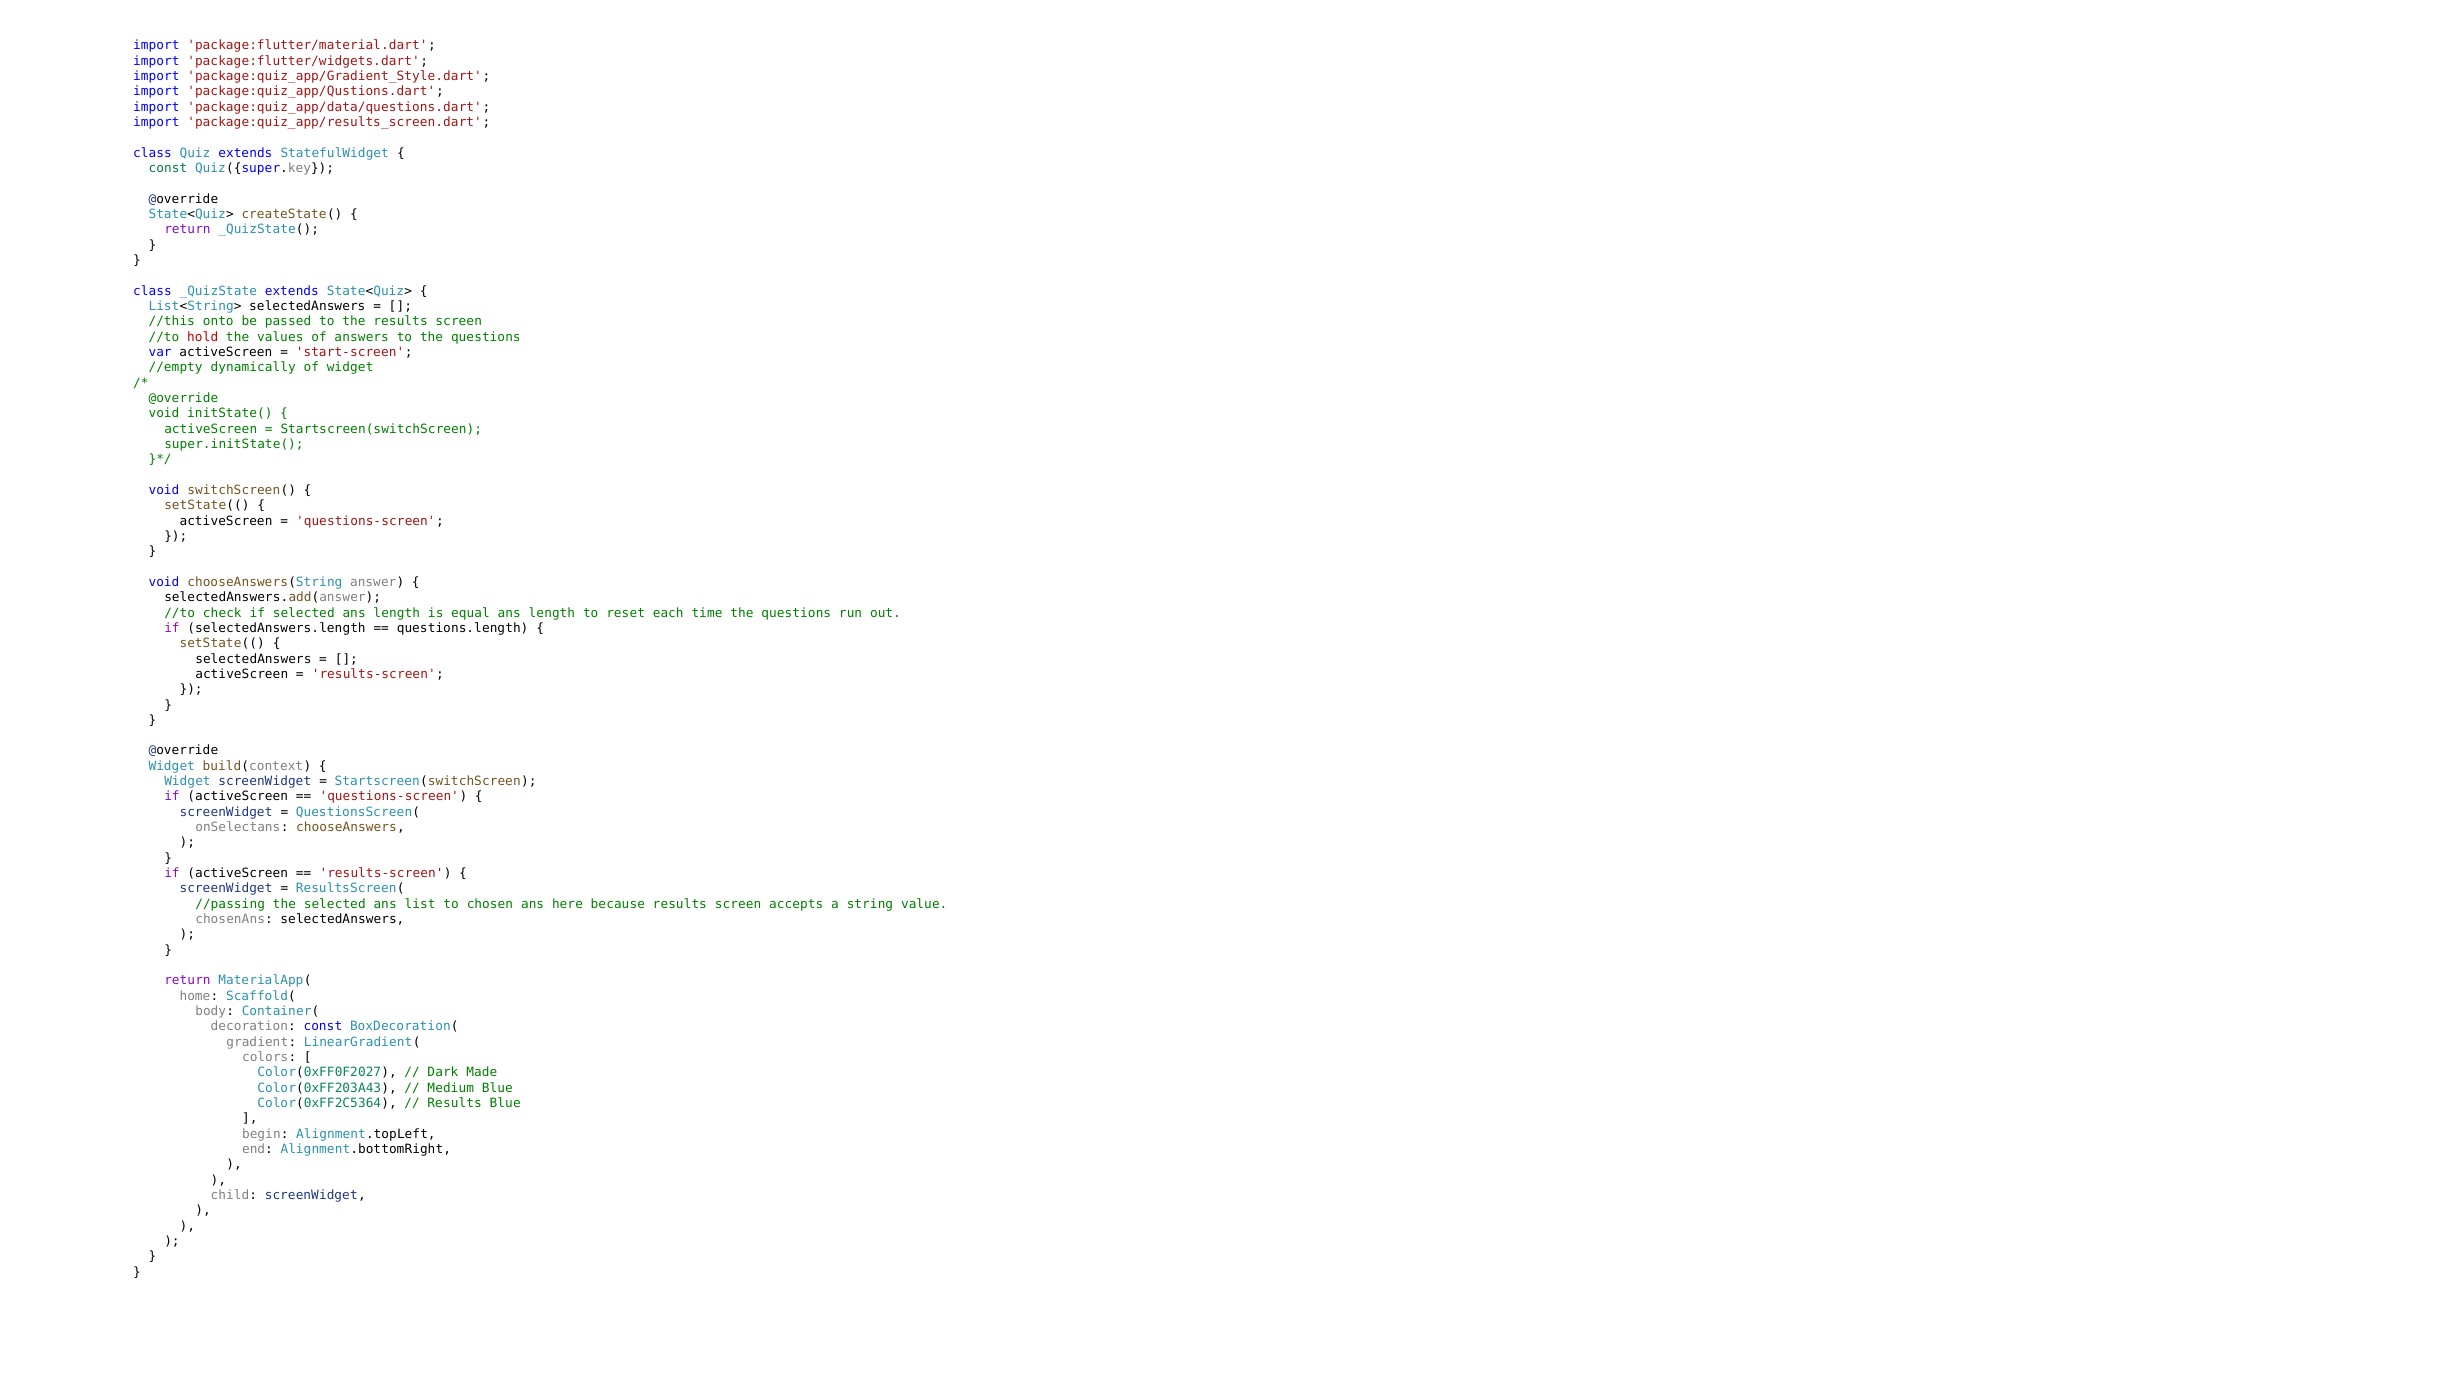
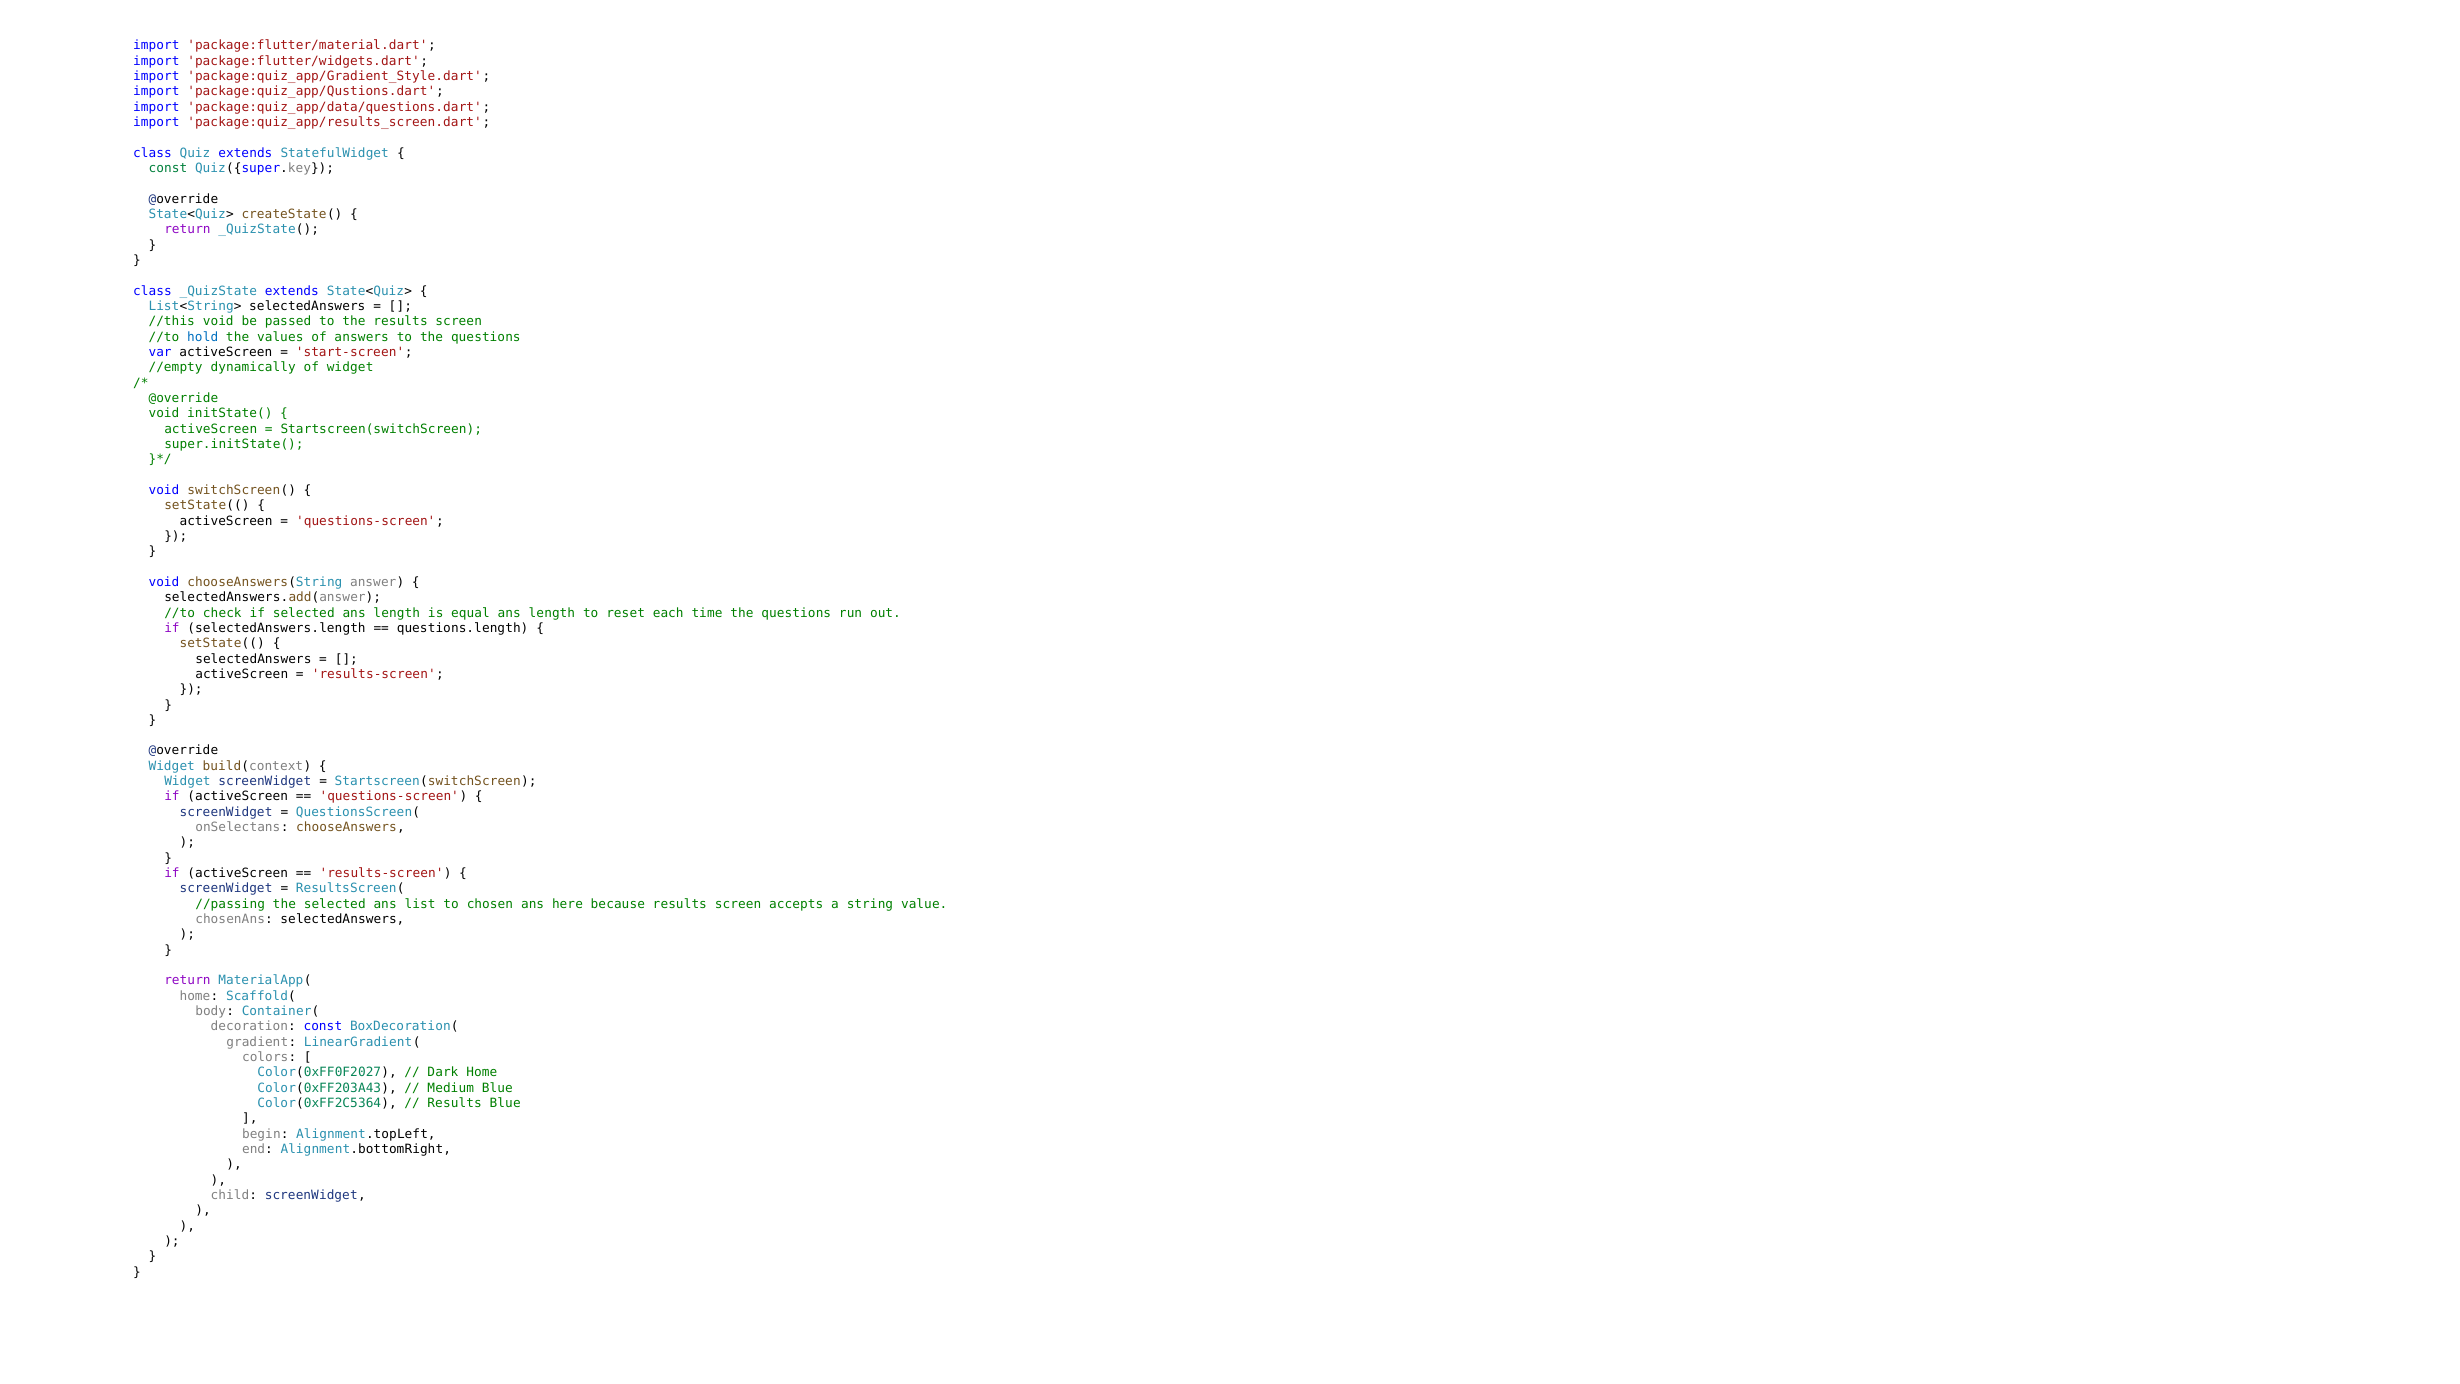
//this onto: onto -> void (218, 321)
hold colour: red -> blue (203, 337)
Dark Made: Made -> Home (482, 1072)
